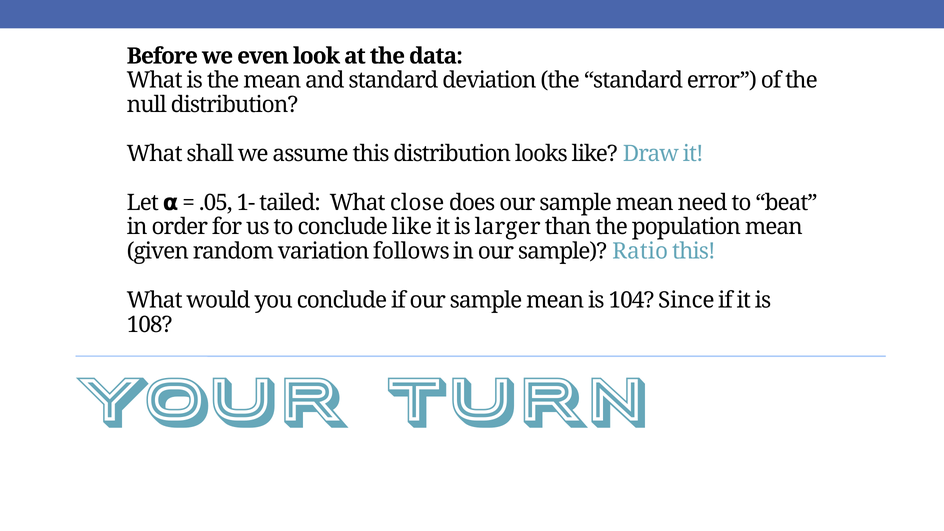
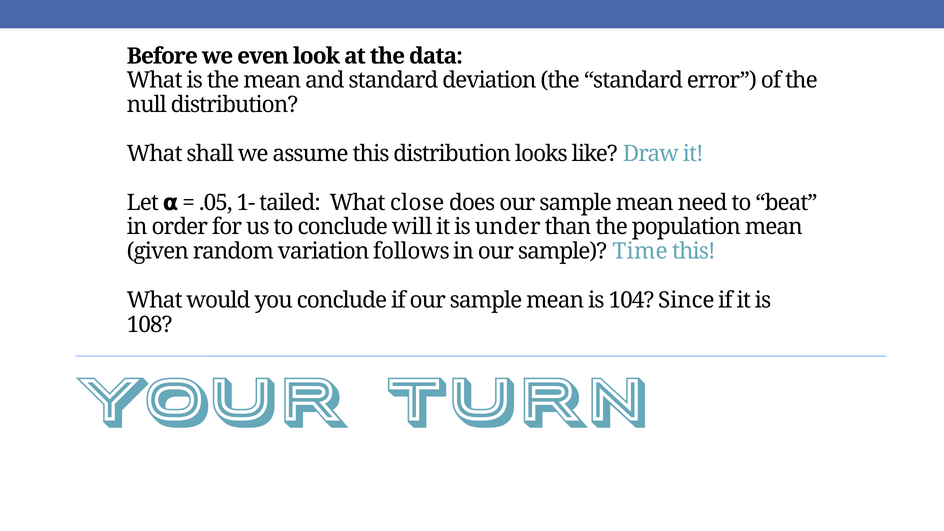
conclude like: like -> will (412, 227)
larger: larger -> under (508, 227)
Ratio: Ratio -> Time (640, 251)
